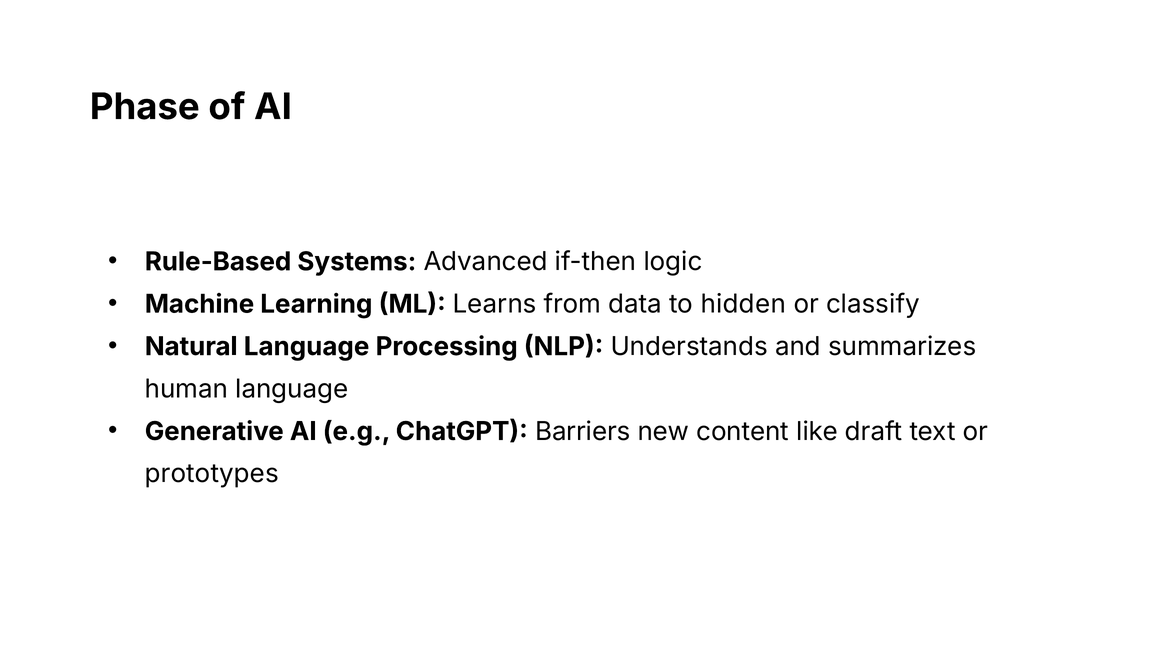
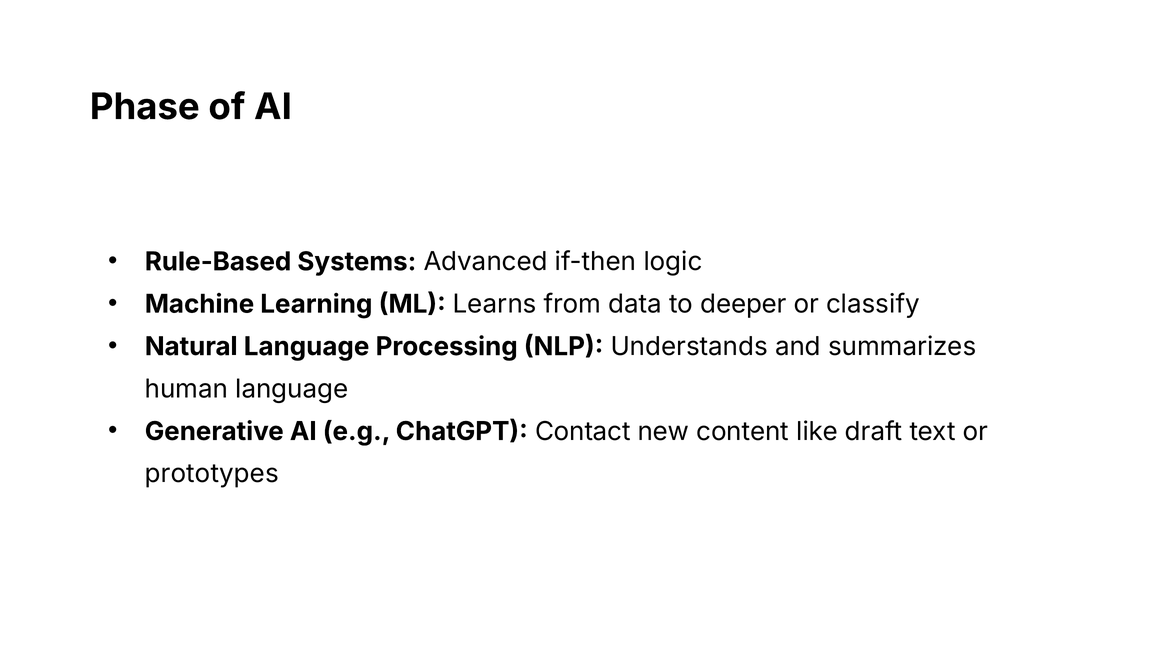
hidden: hidden -> deeper (743, 304)
Barriers: Barriers -> Contact (583, 432)
